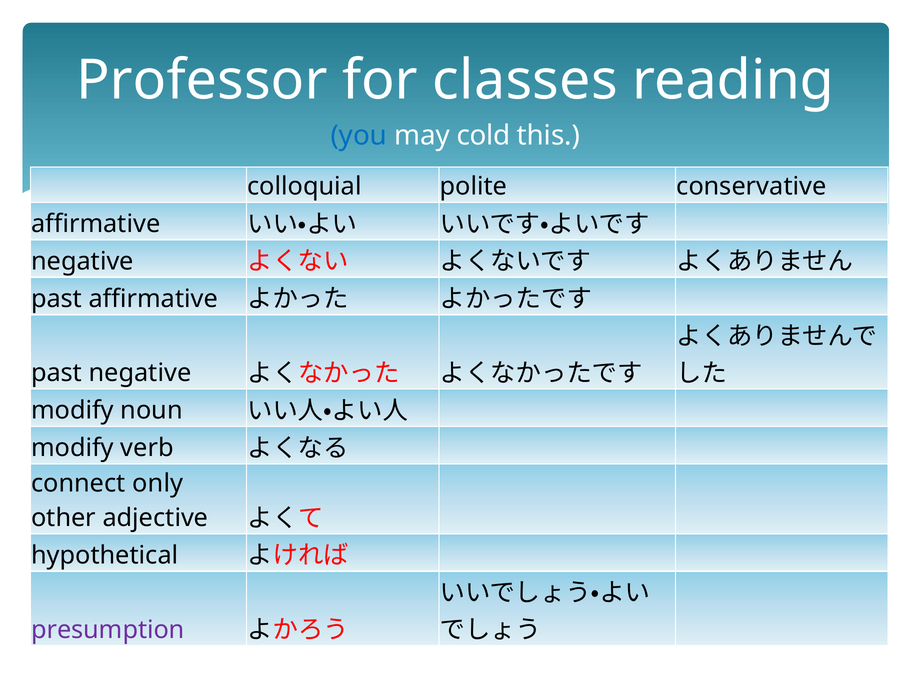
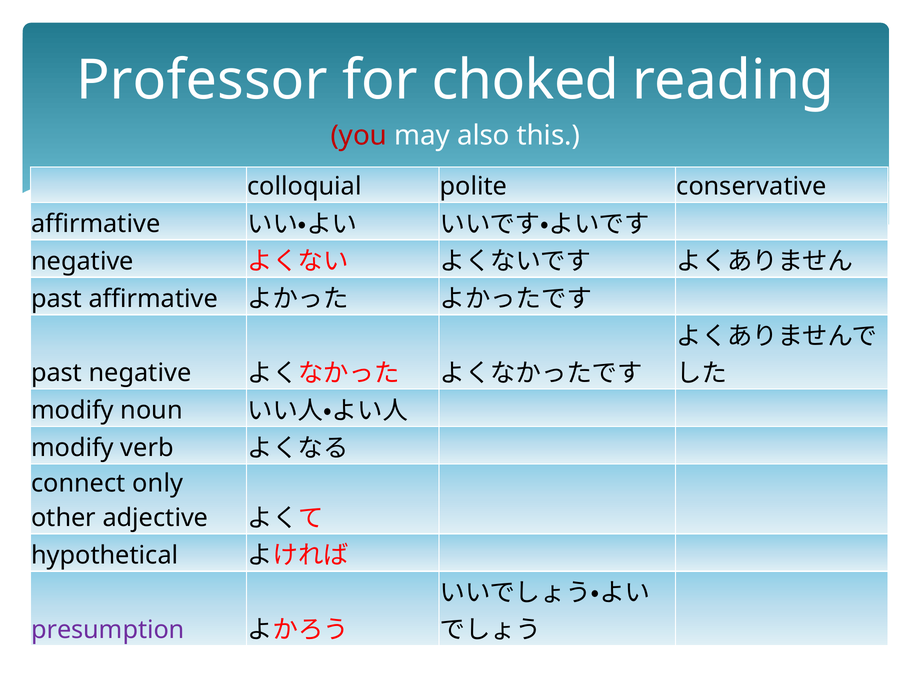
classes: classes -> choked (525, 80)
you colour: blue -> red (359, 136)
cold: cold -> also (483, 136)
